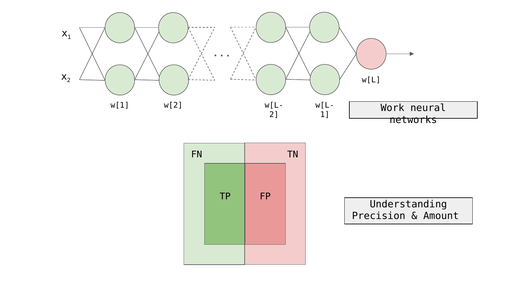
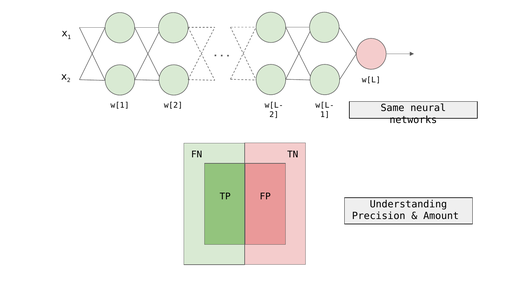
Work: Work -> Same (393, 108)
